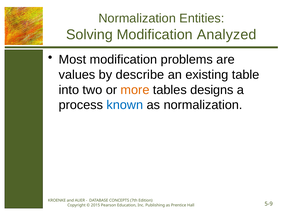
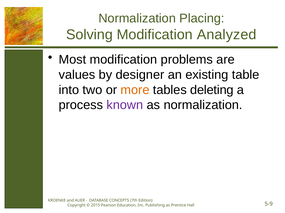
Entities: Entities -> Placing (202, 18)
describe: describe -> designer (140, 75)
designs: designs -> deleting (212, 90)
known colour: blue -> purple (125, 105)
